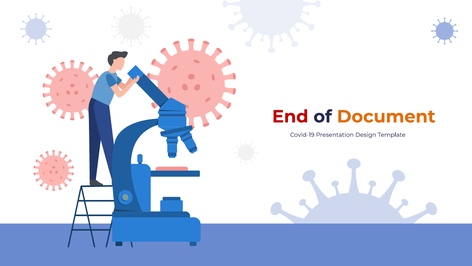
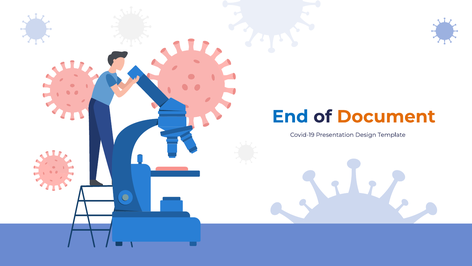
End colour: red -> blue (290, 116)
